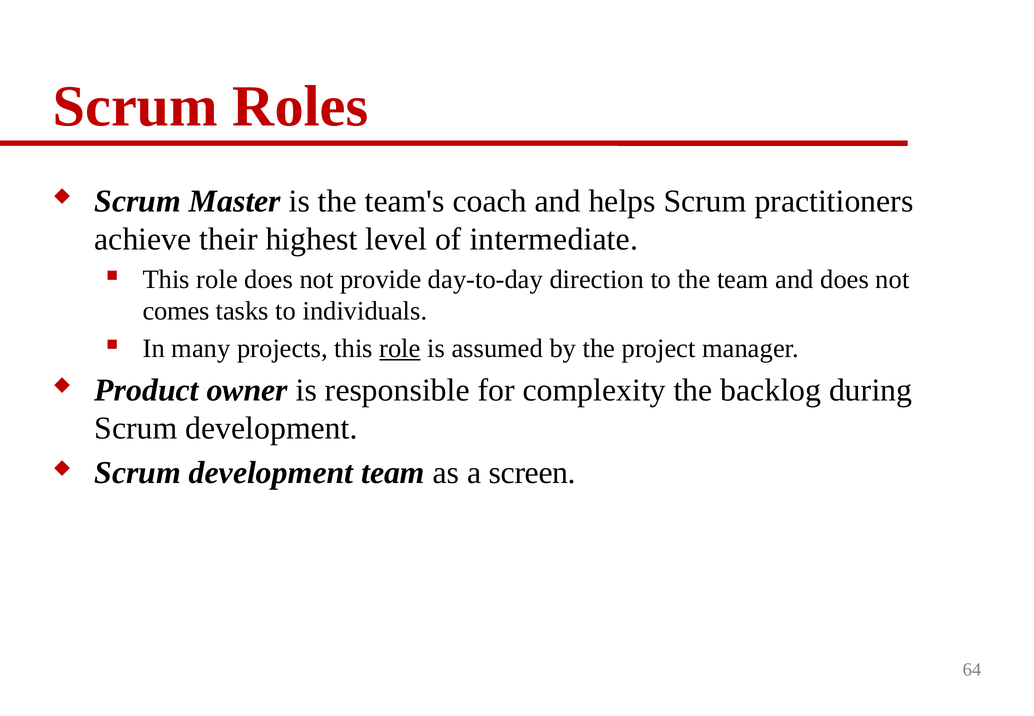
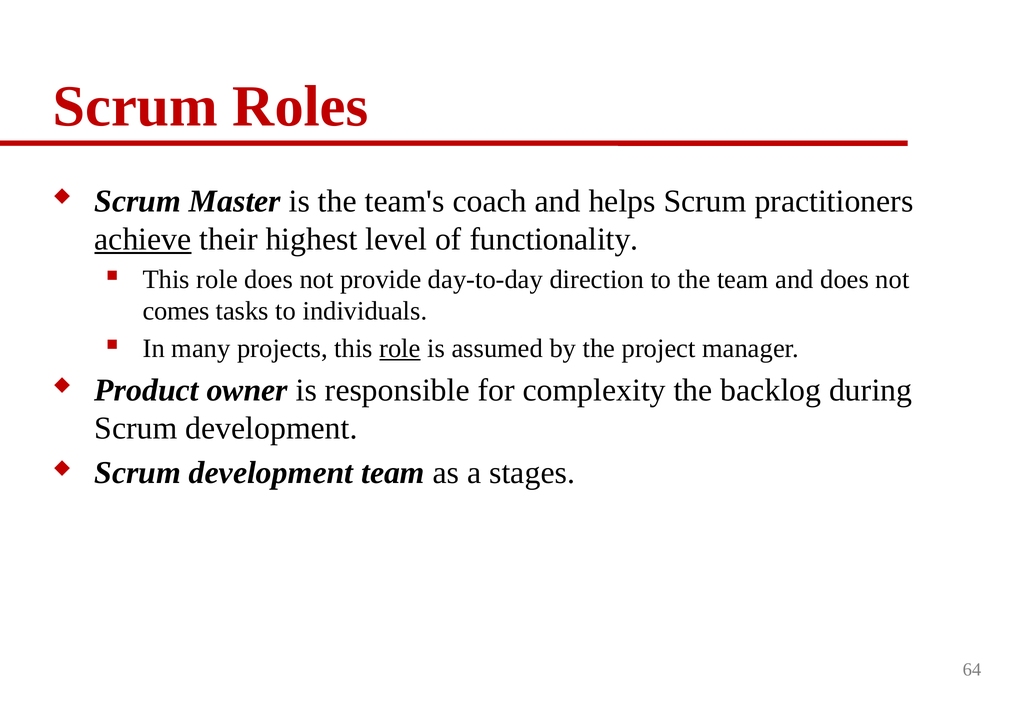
achieve underline: none -> present (143, 239)
intermediate: intermediate -> functionality (554, 239)
screen: screen -> stages (532, 473)
